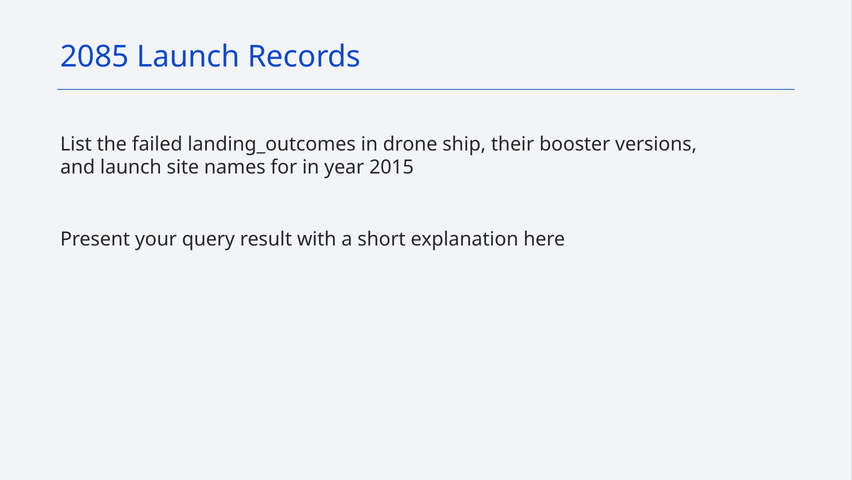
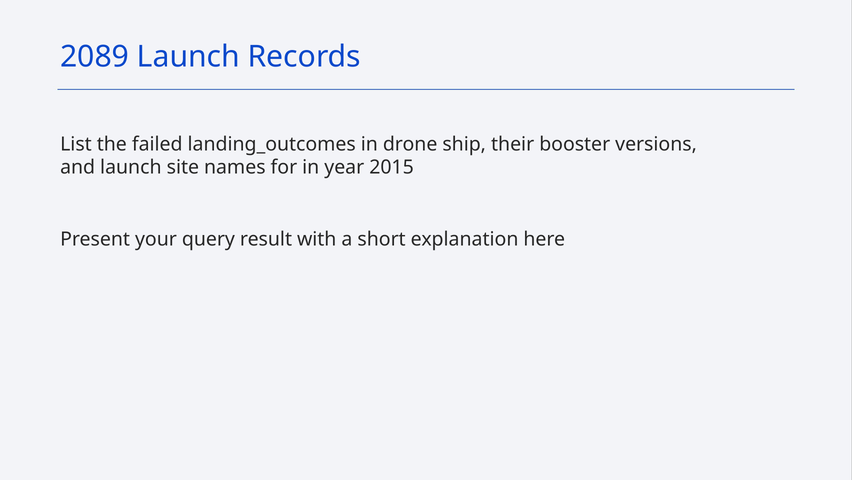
2085: 2085 -> 2089 (95, 57)
